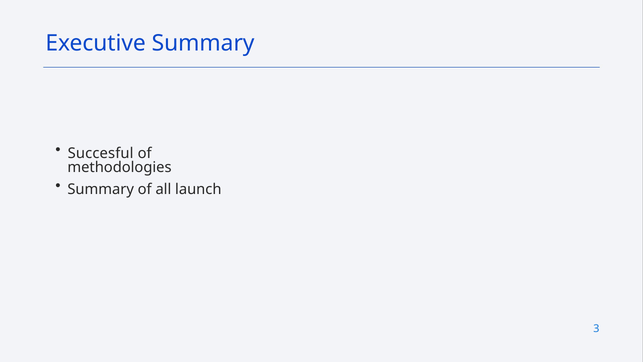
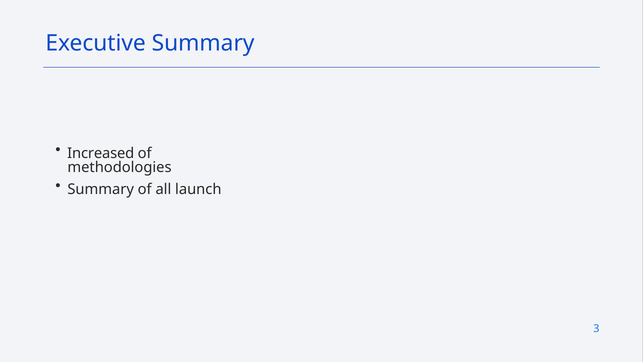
Succesful: Succesful -> Increased (101, 153)
